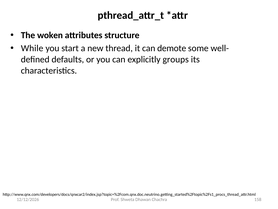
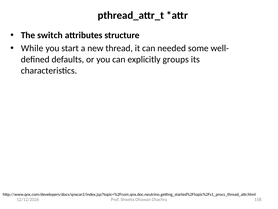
woken: woken -> switch (50, 35)
demote: demote -> needed (172, 48)
